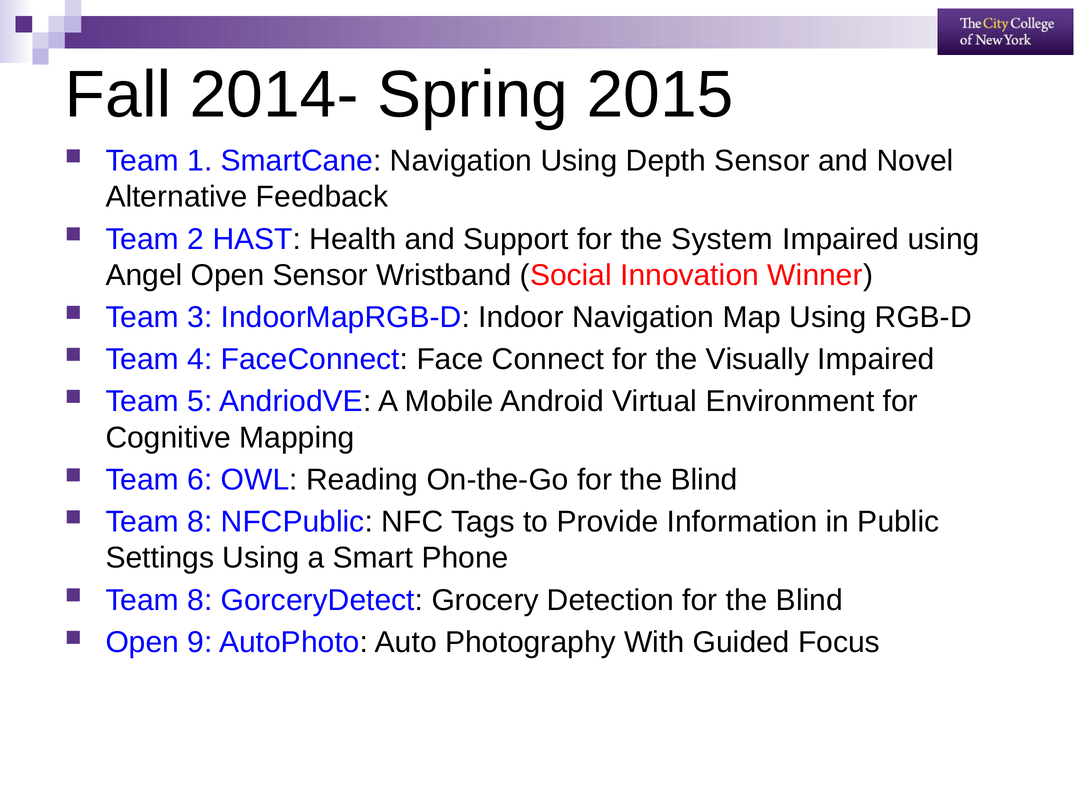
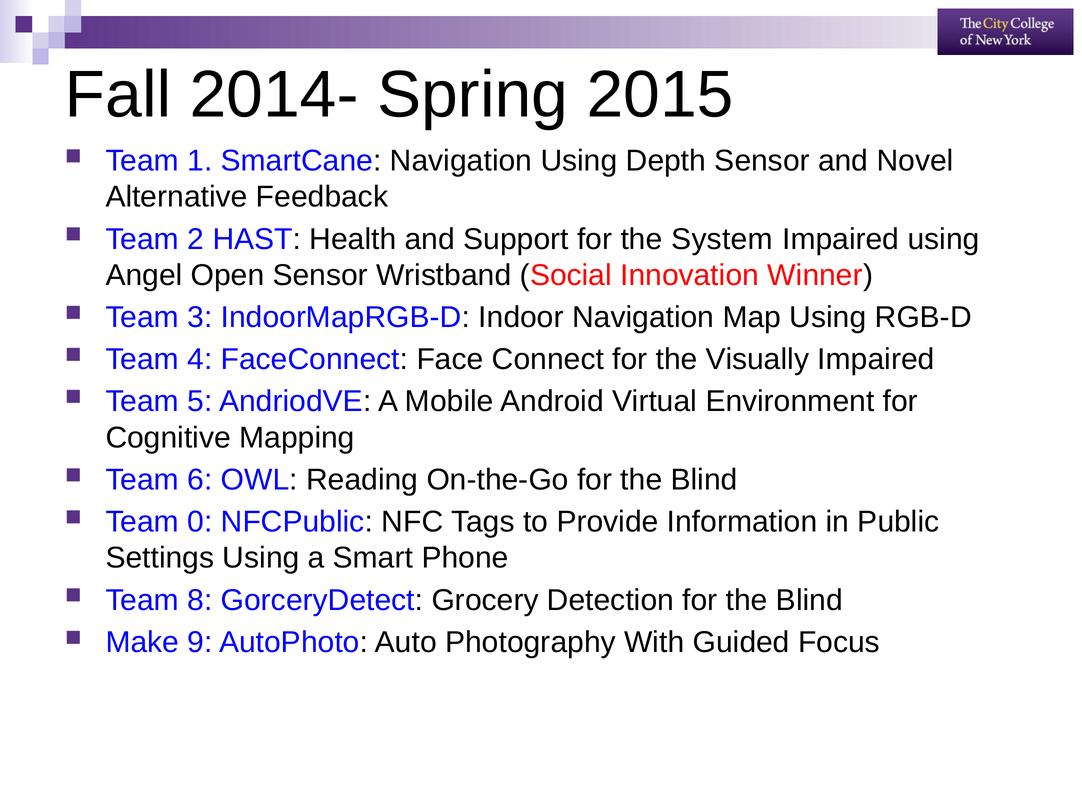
8: 8 -> 0 (200, 522)
Open: Open -> Make (142, 642)
